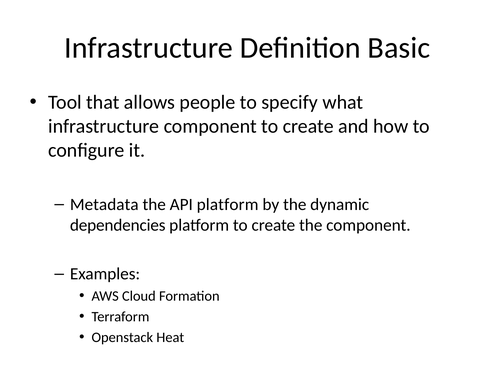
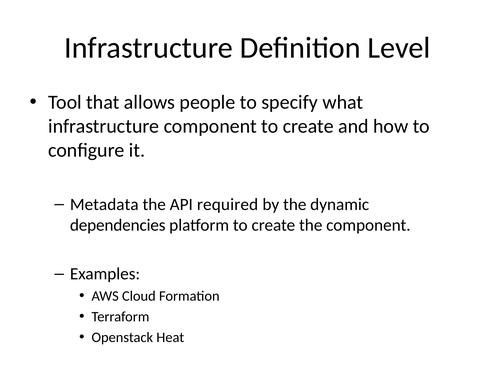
Basic: Basic -> Level (399, 48)
API platform: platform -> required (228, 205)
